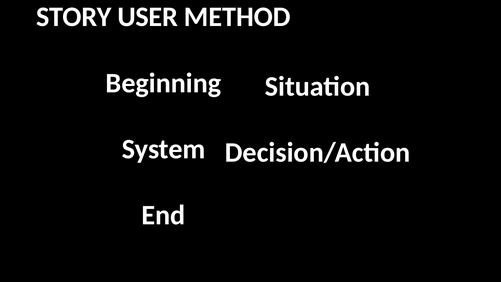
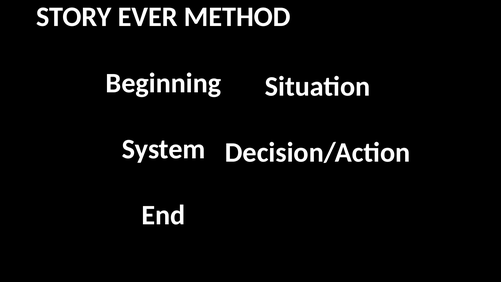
USER: USER -> EVER (148, 17)
